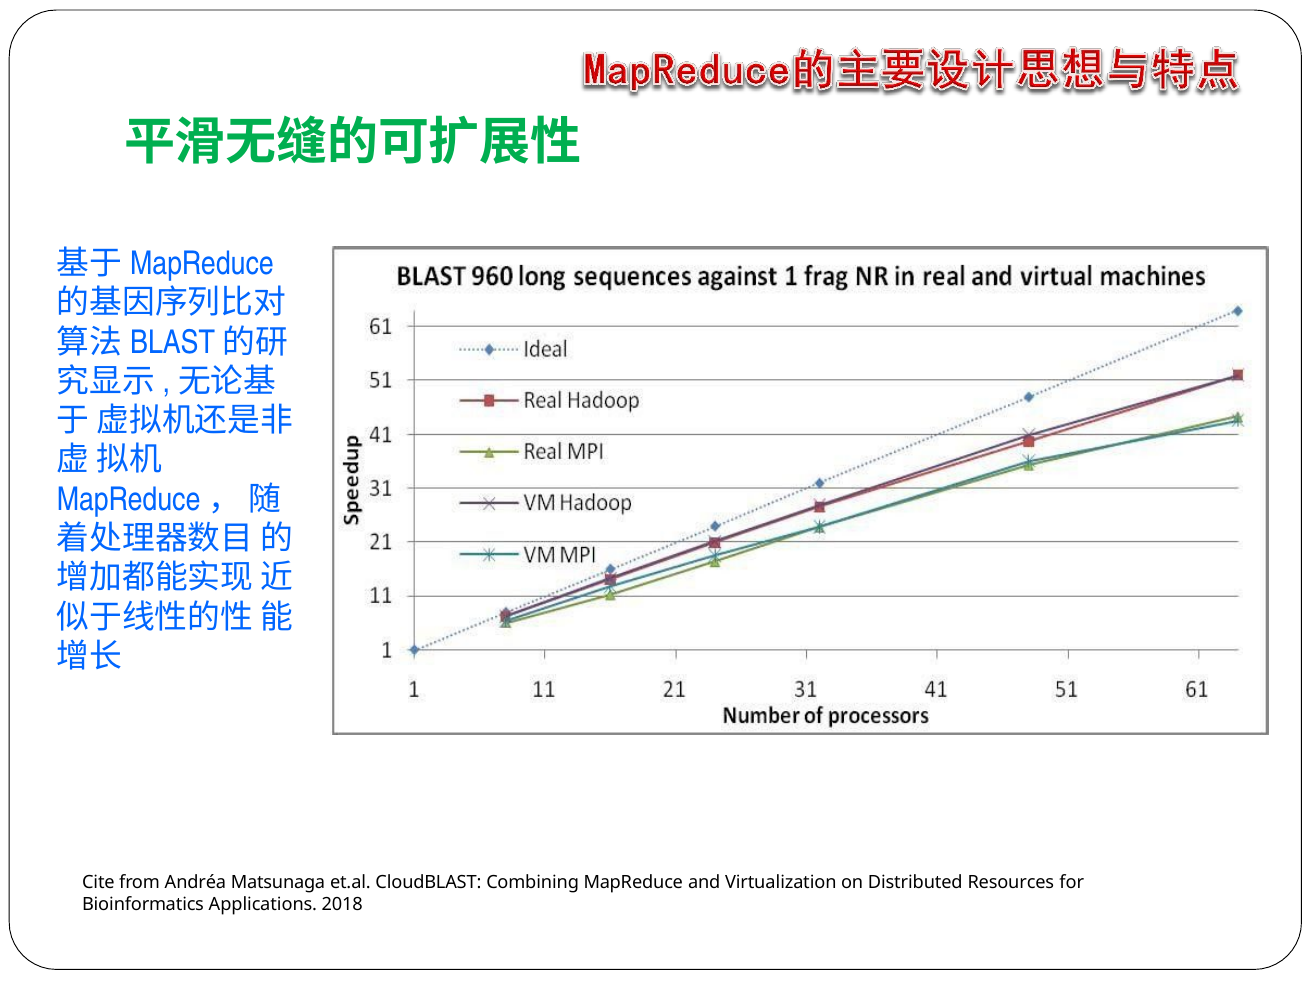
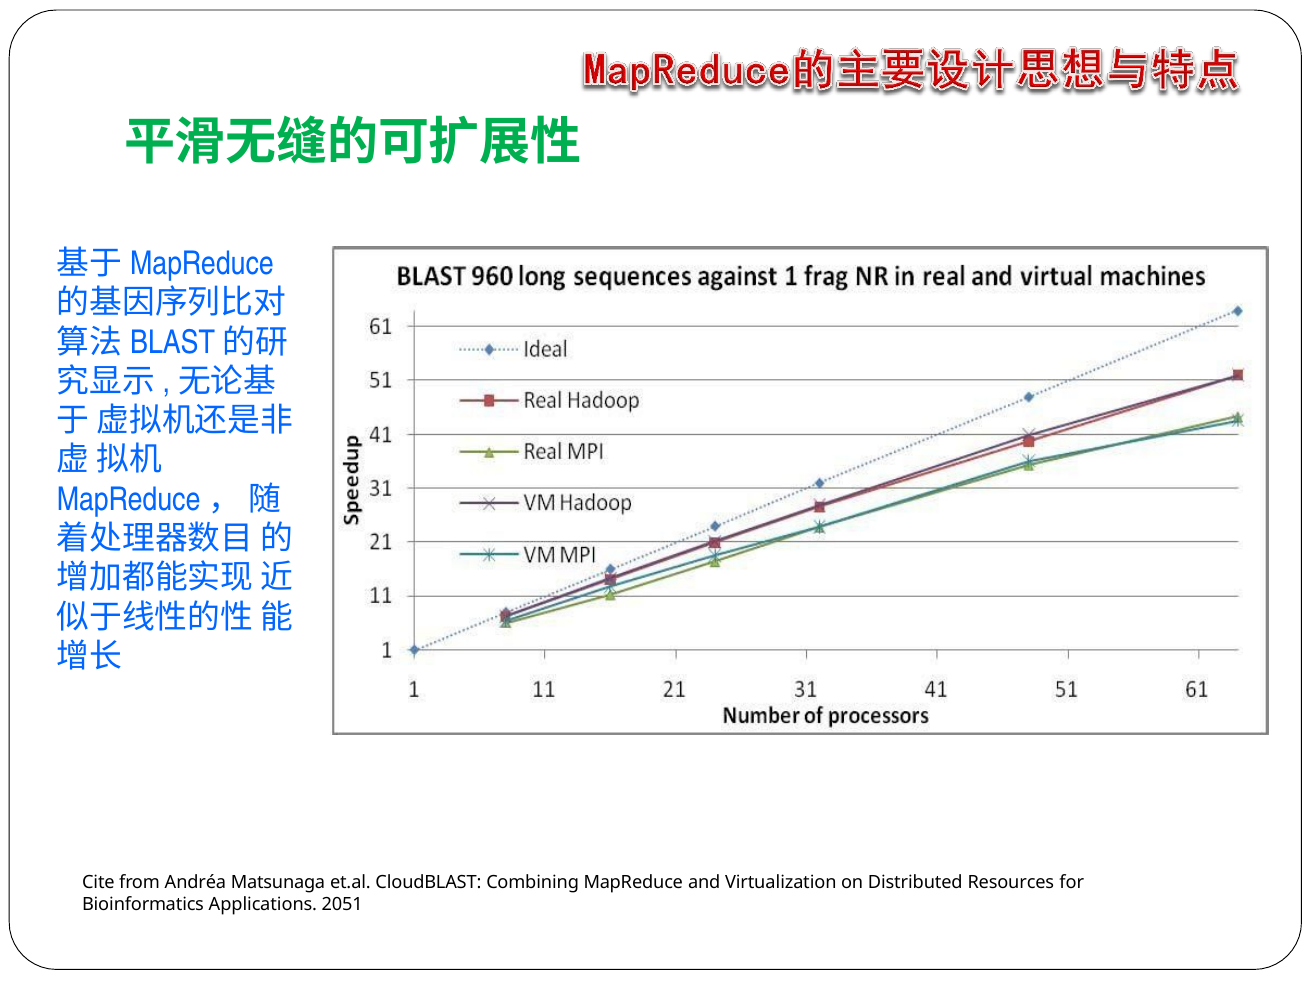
2018: 2018 -> 2051 (342, 905)
